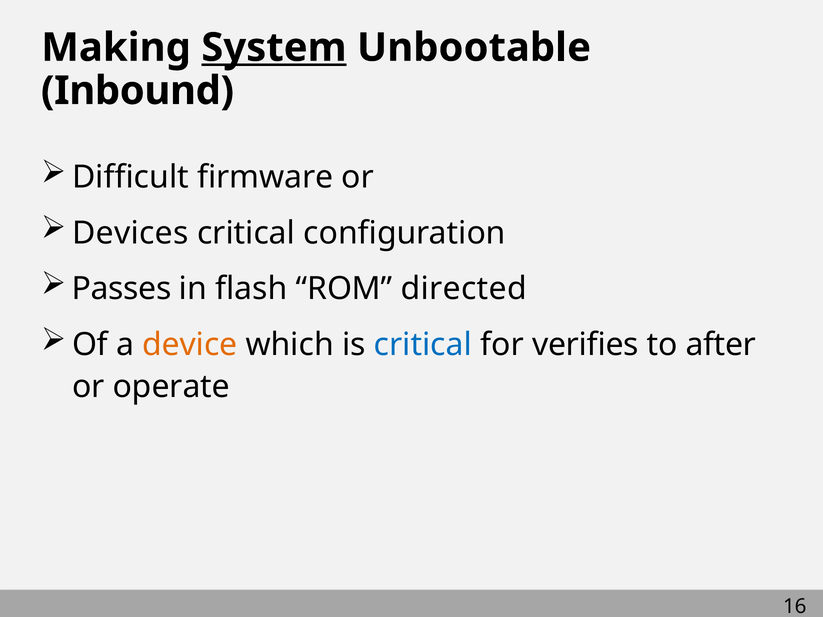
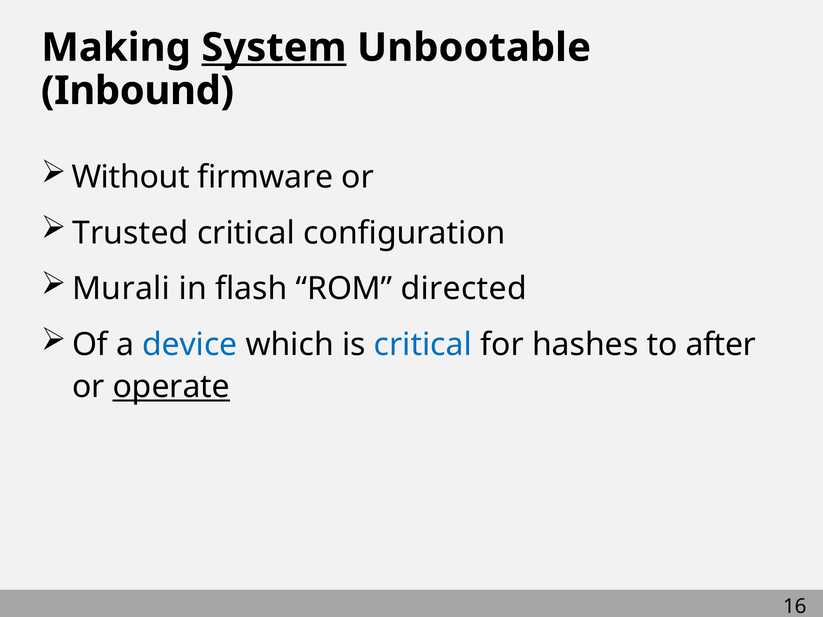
Difficult: Difficult -> Without (131, 177)
Devices: Devices -> Trusted (130, 233)
Passes: Passes -> Murali (121, 289)
device colour: orange -> blue (190, 345)
verifies: verifies -> hashes (585, 345)
operate underline: none -> present (171, 387)
